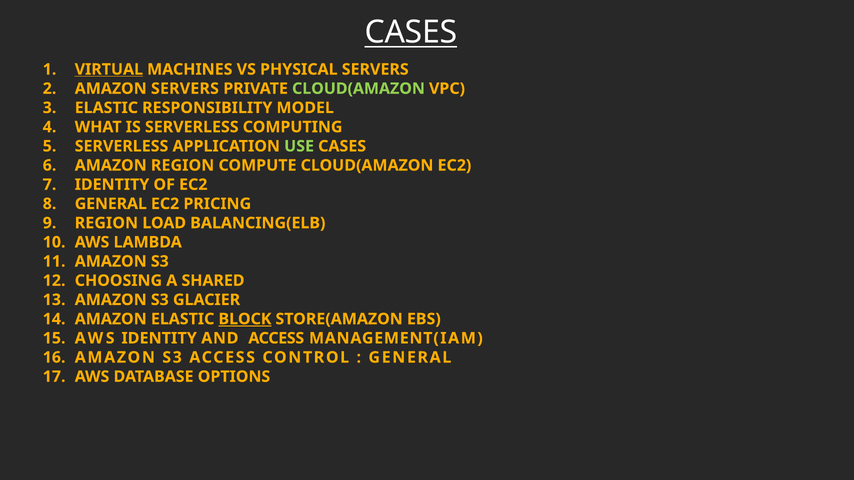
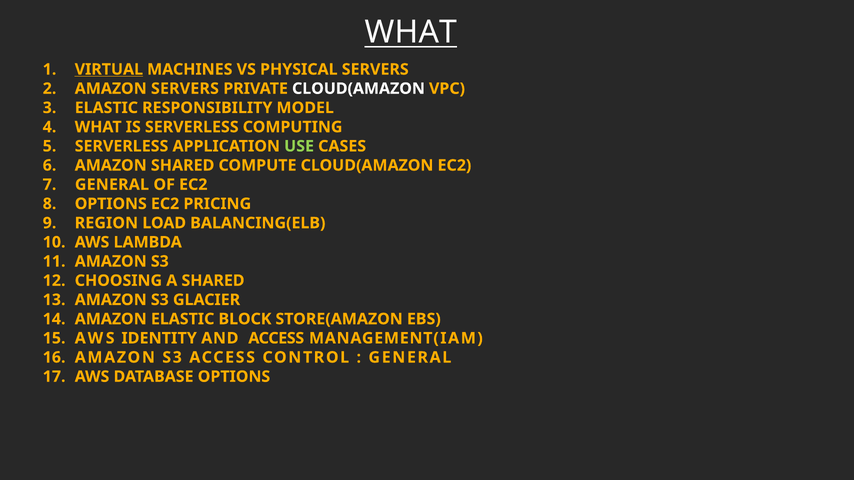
CASES: CASES -> WHAT (411, 32)
CLOUD(AMAZON colour: light green -> white (358, 89)
AMAZON REGION: REGION -> SHARED (183, 166)
IDENTITY: IDENTITY -> GENERAL (112, 185)
GENERAL: GENERAL -> OPTIONS (111, 204)
BLOCK underline: present -> none (245, 319)
